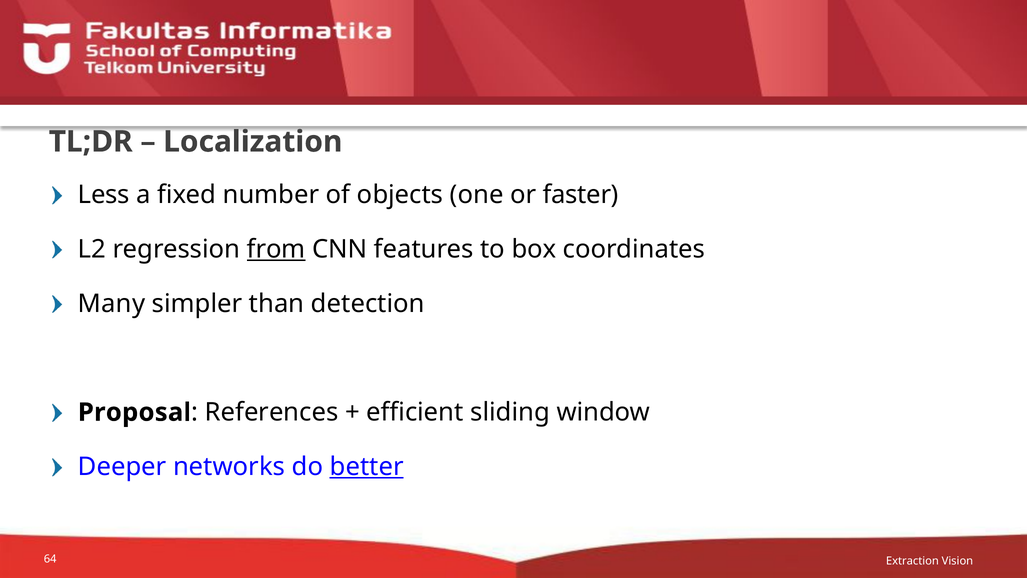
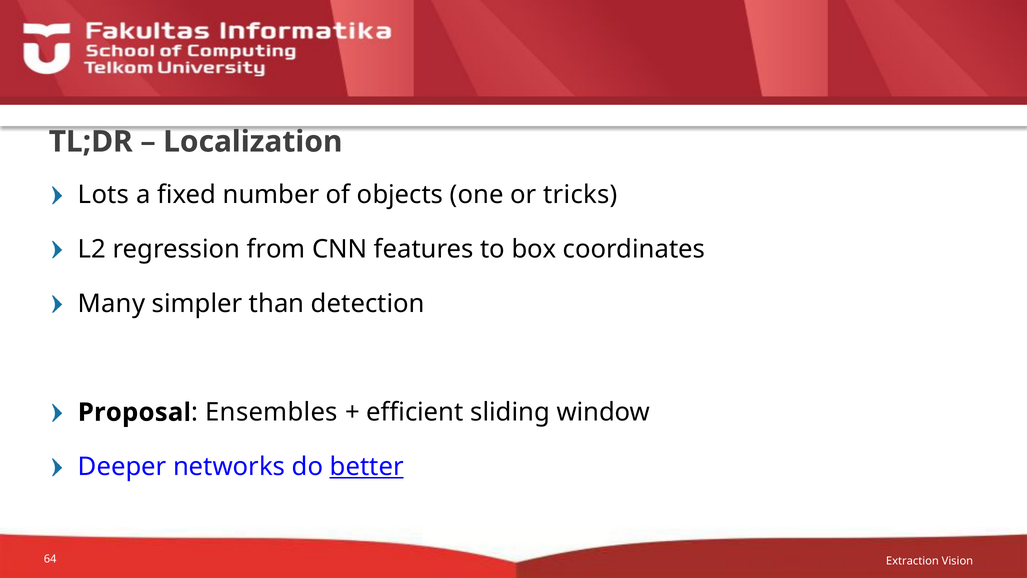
Less: Less -> Lots (104, 195)
faster: faster -> tricks (580, 195)
from underline: present -> none (276, 249)
References: References -> Ensembles (271, 412)
